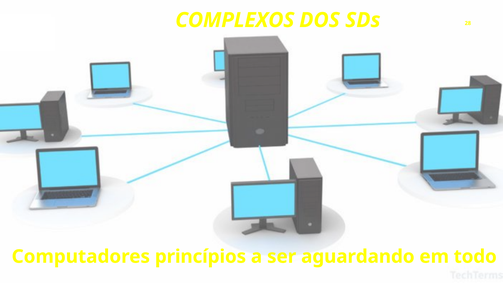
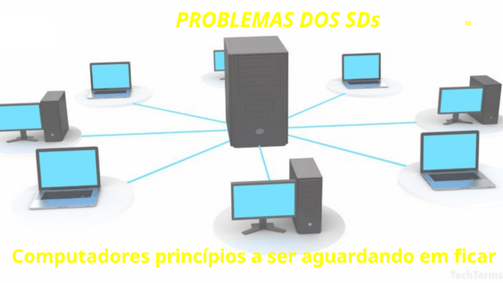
COMPLEXOS: COMPLEXOS -> PROBLEMAS (235, 20)
todo: todo -> ficar (475, 257)
